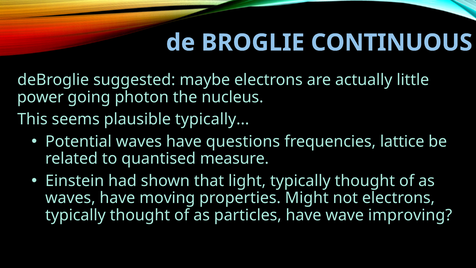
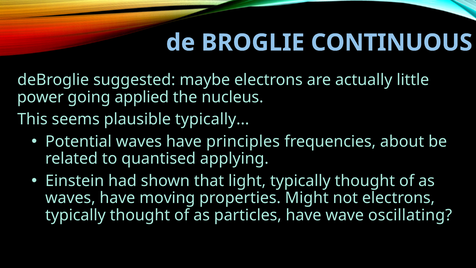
photon: photon -> applied (142, 97)
questions: questions -> principles (243, 141)
lattice: lattice -> about (402, 141)
measure: measure -> applying (234, 159)
improving: improving -> oscillating (410, 215)
